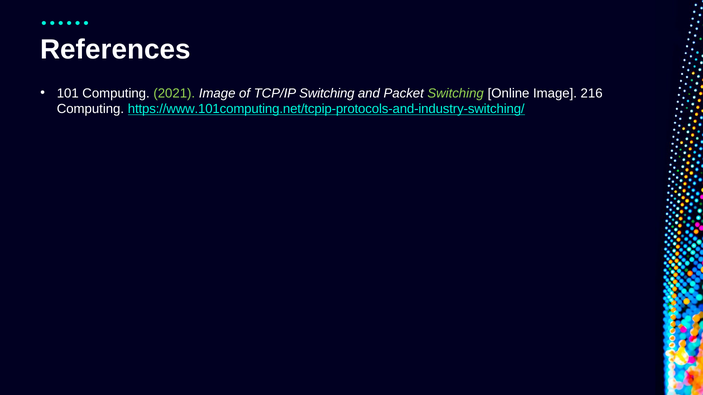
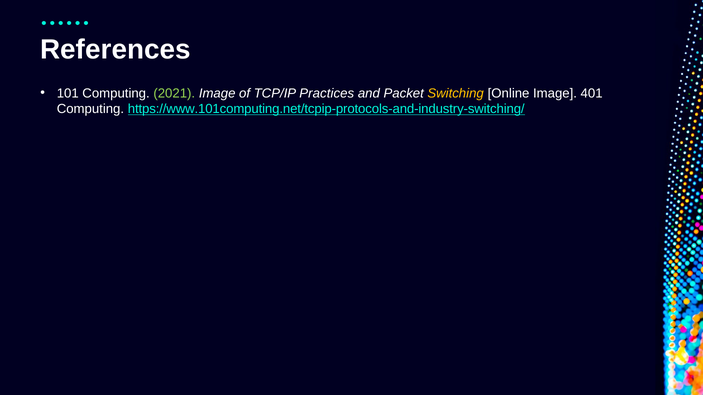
TCP/IP Switching: Switching -> Practices (327, 93)
Switching colour: light green -> yellow (456, 93)
216: 216 -> 401 (592, 93)
